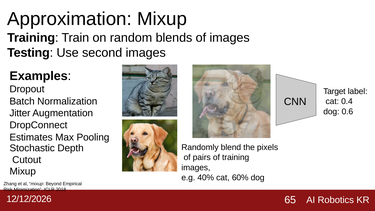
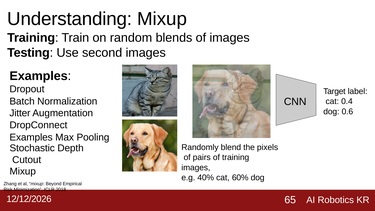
Approximation: Approximation -> Understanding (70, 19)
Estimates: Estimates -> Examples (31, 137)
